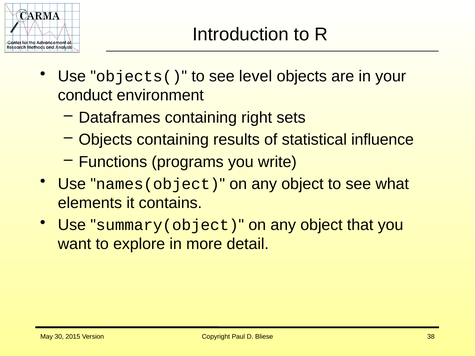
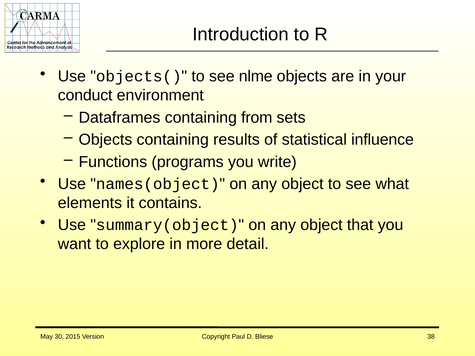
level: level -> nlme (256, 76)
right: right -> from (257, 118)
